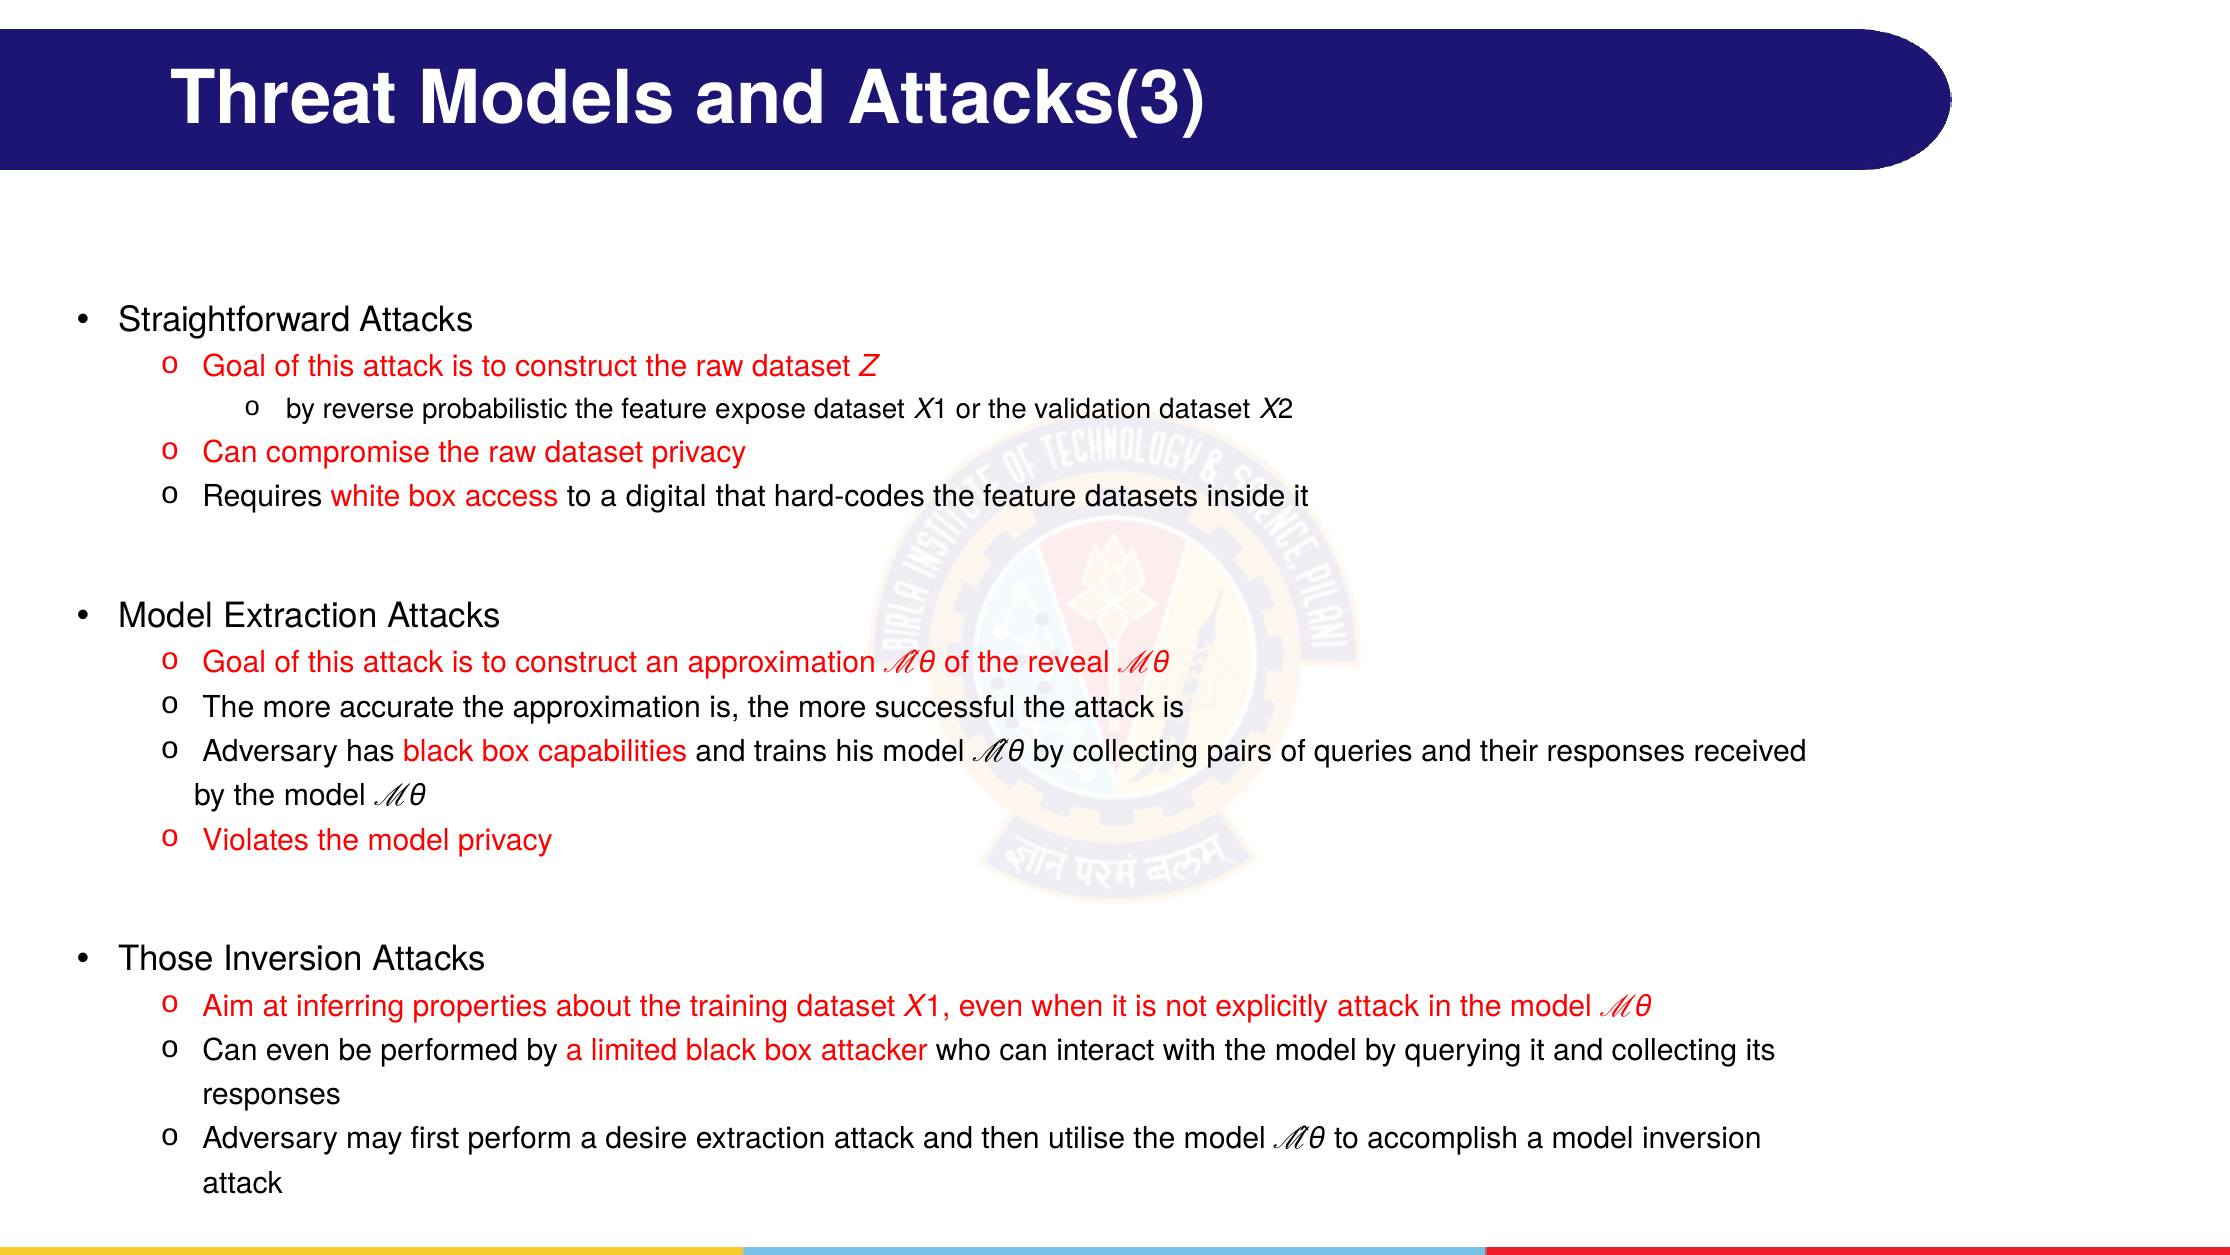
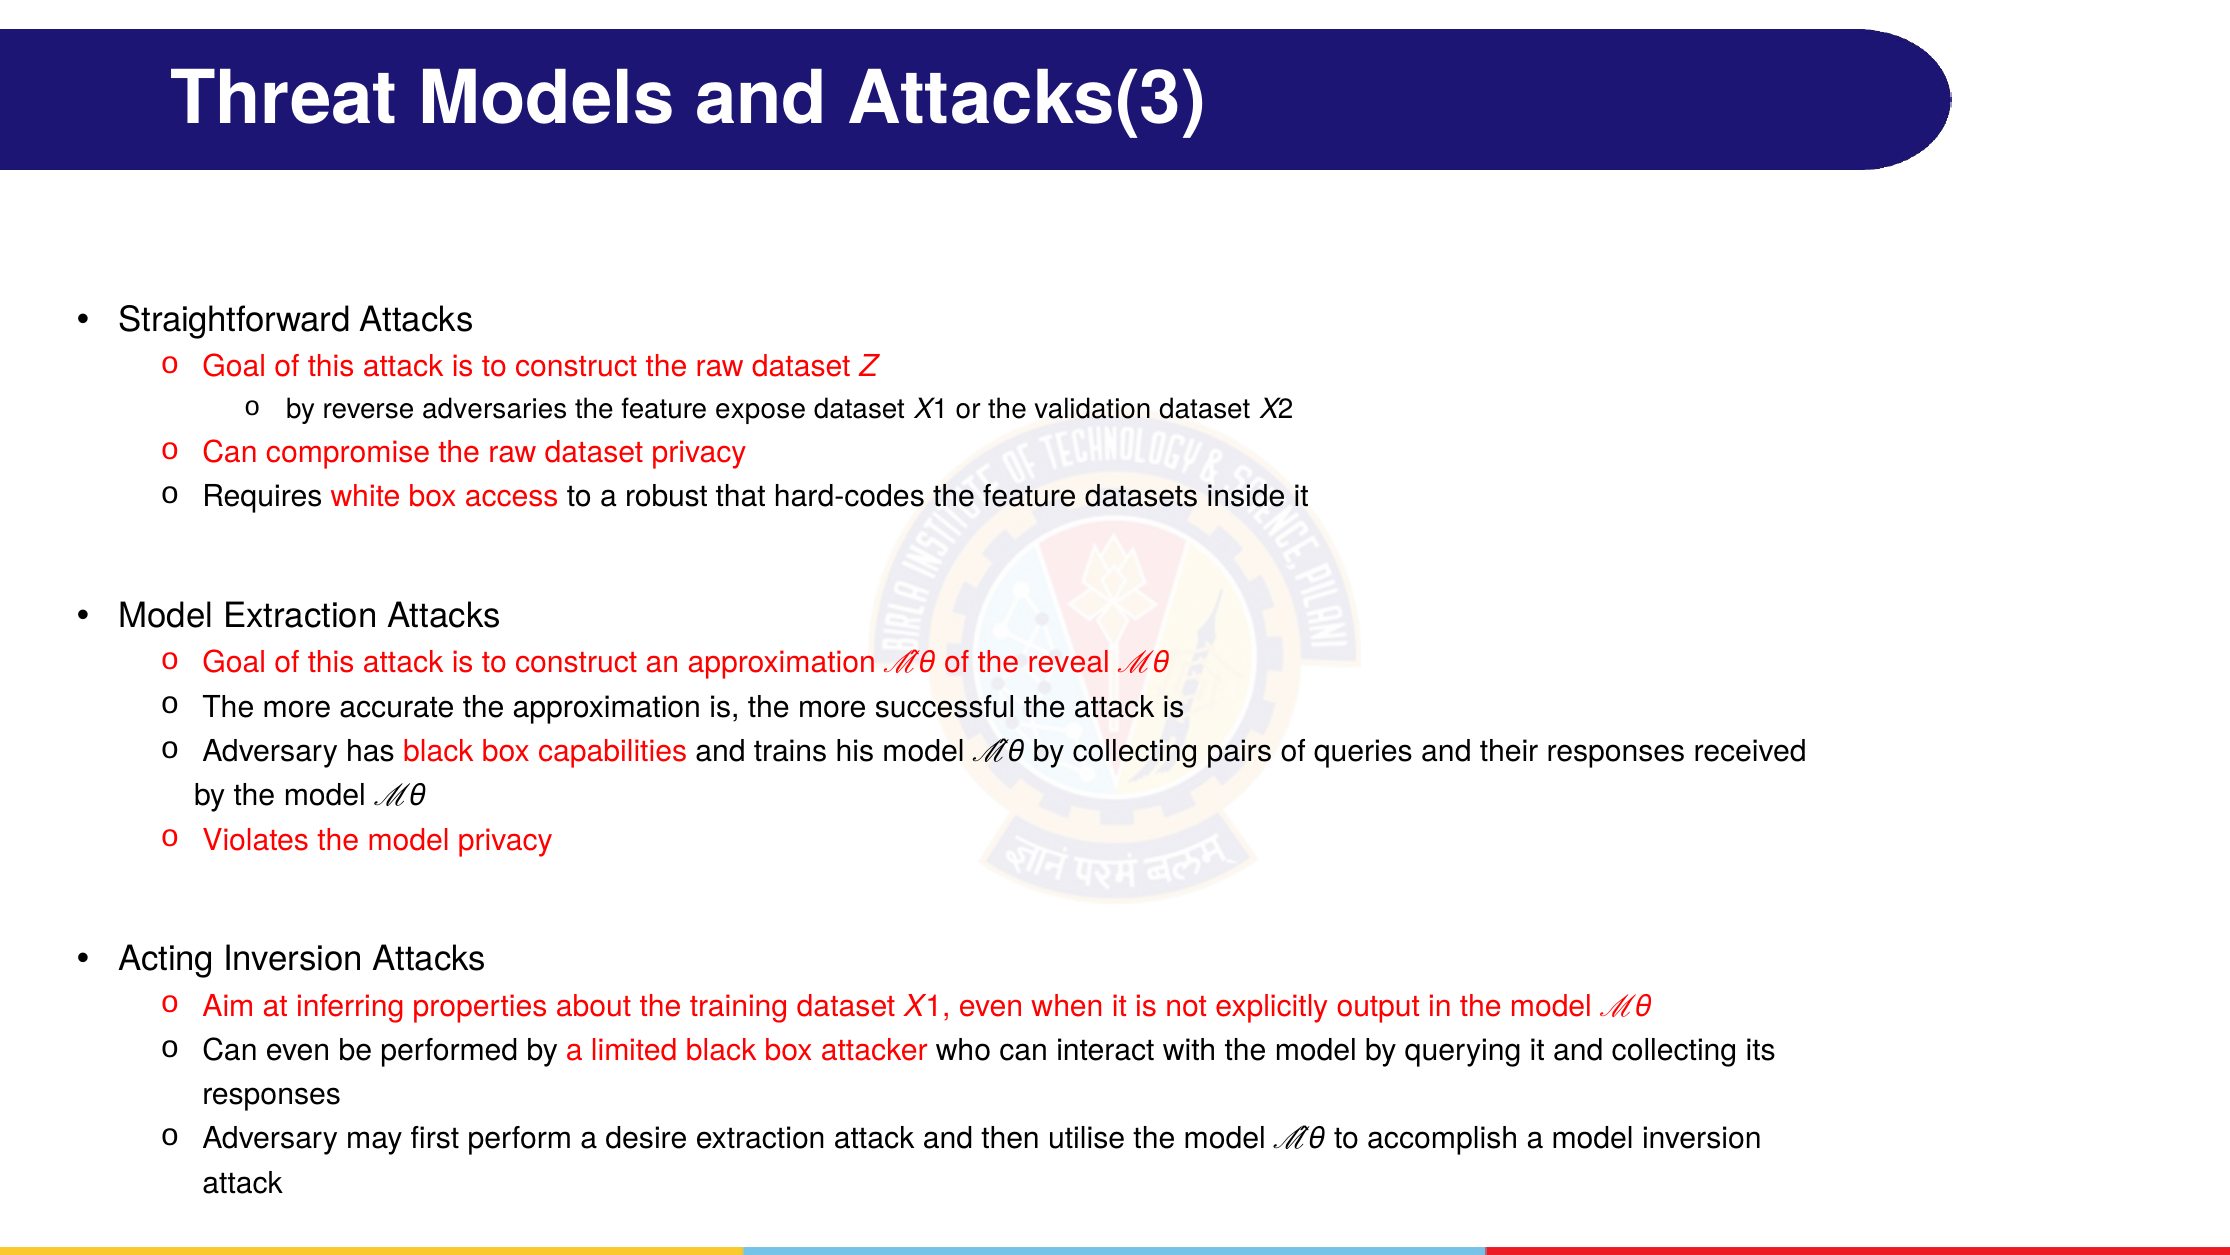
probabilistic: probabilistic -> adversaries (495, 409)
digital: digital -> robust (666, 497)
Those: Those -> Acting (166, 959)
explicitly attack: attack -> output (1378, 1006)
